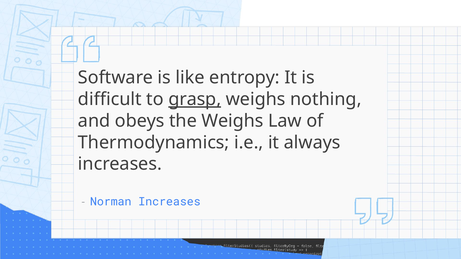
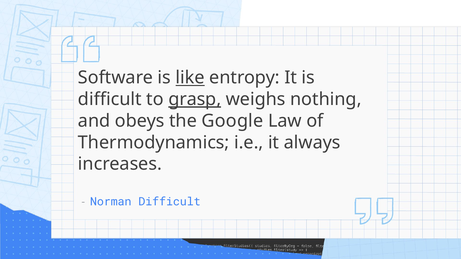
like underline: none -> present (190, 78)
the Weighs: Weighs -> Google (232, 121)
Norman Increases: Increases -> Difficult (170, 202)
